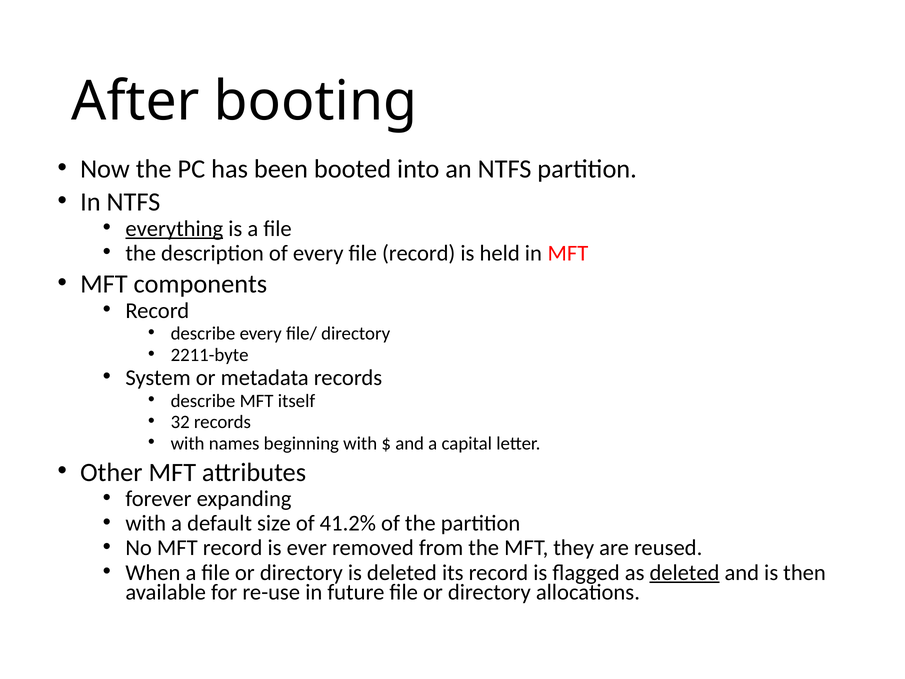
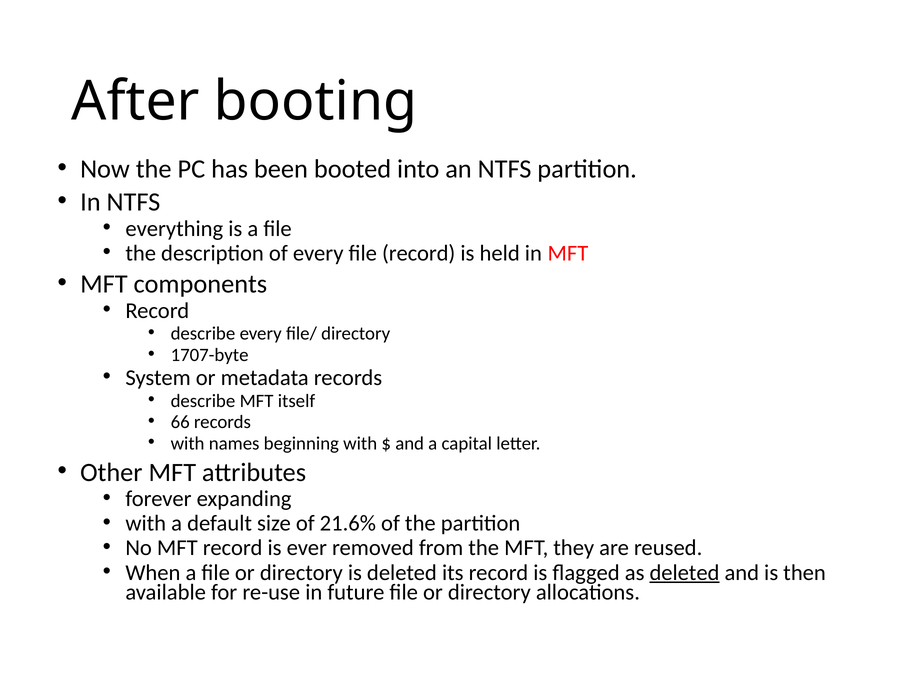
everything underline: present -> none (174, 228)
2211-byte: 2211-byte -> 1707-byte (210, 355)
32: 32 -> 66 (180, 422)
41.2%: 41.2% -> 21.6% (348, 523)
